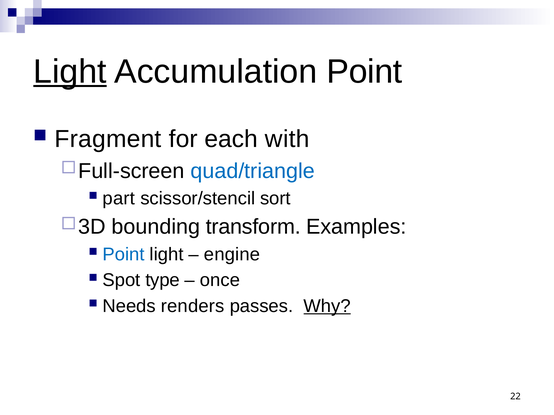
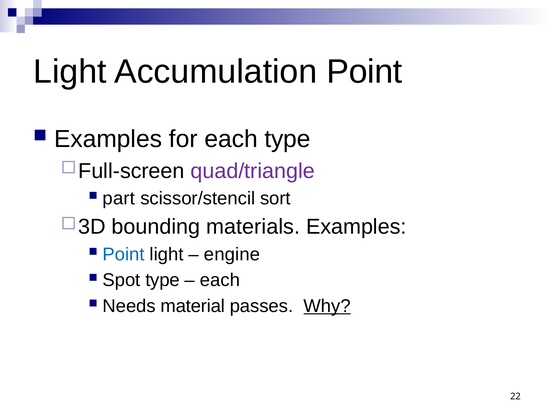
Light underline: present -> none (70, 72)
Fragment: Fragment -> Examples (108, 139)
each with: with -> type (287, 139)
quad/triangle colour: blue -> purple (253, 171)
transform: transform -> materials (253, 227)
once: once -> each (220, 280)
renders: renders -> material (193, 306)
